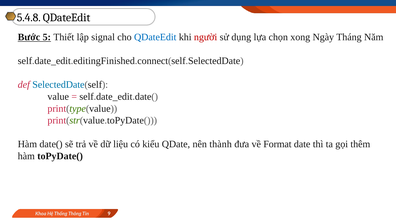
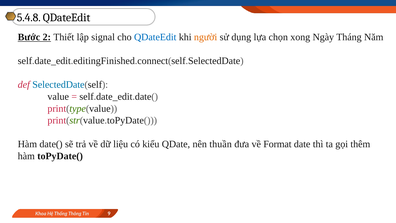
5: 5 -> 2 (47, 37)
người colour: red -> orange (206, 37)
thành: thành -> thuần (221, 144)
